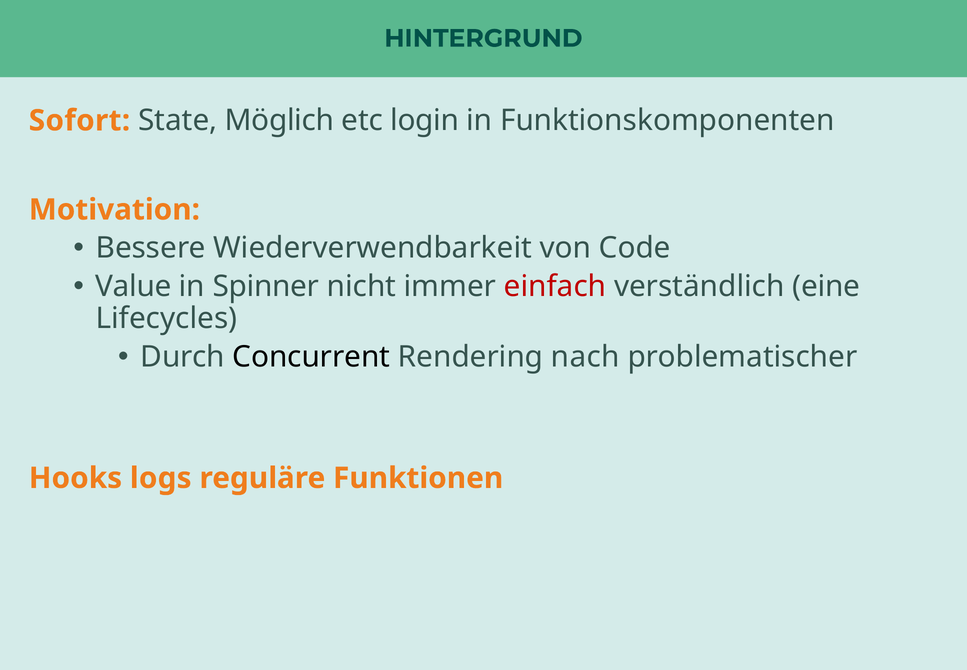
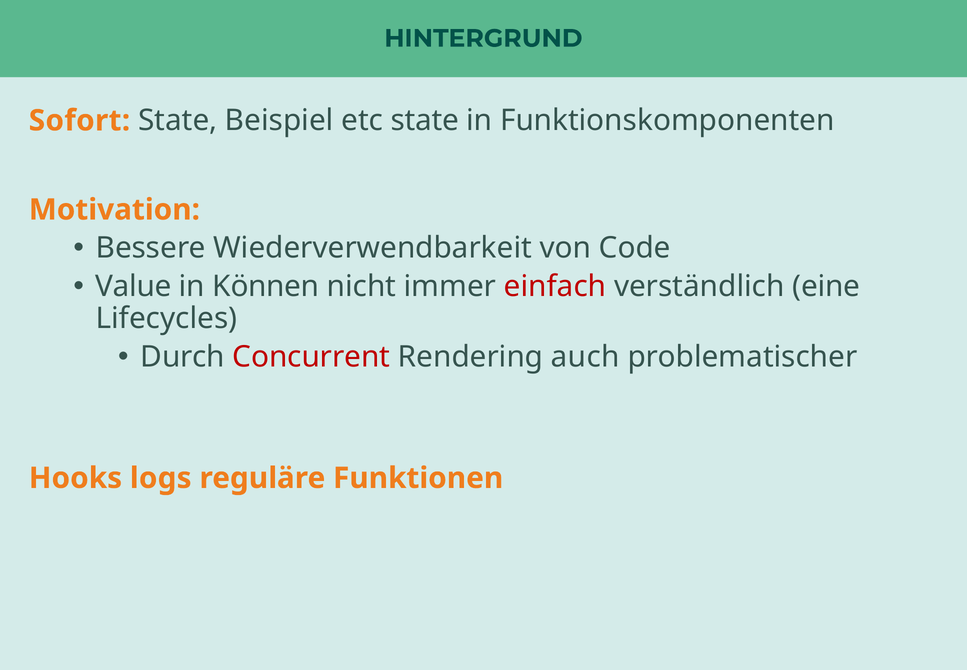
Möglich: Möglich -> Beispiel (279, 121)
etc login: login -> state (425, 121)
Spinner: Spinner -> Können (266, 286)
Concurrent colour: black -> red (311, 357)
nach: nach -> auch (585, 357)
